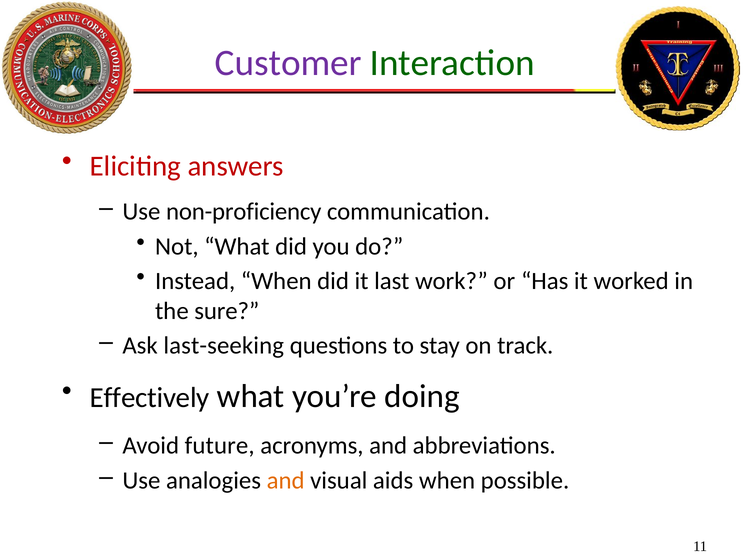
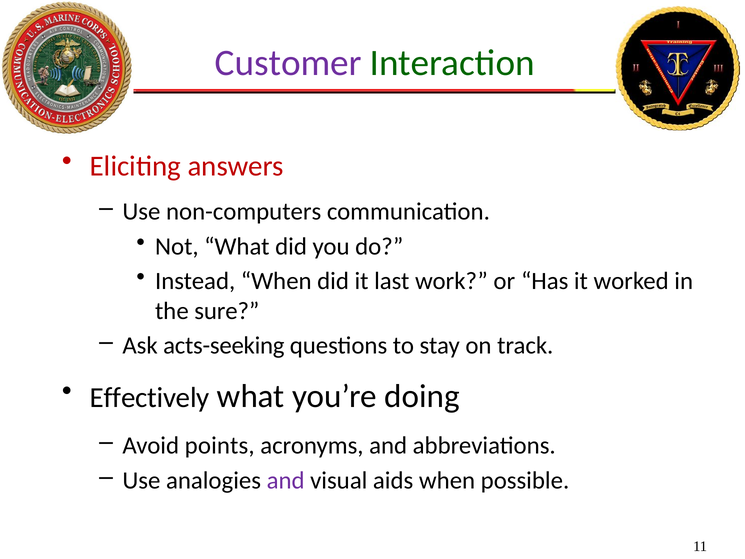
non-proficiency: non-proficiency -> non-computers (244, 212)
last-seeking: last-seeking -> acts-seeking (224, 346)
future: future -> points (220, 446)
and colour: orange -> purple (286, 480)
